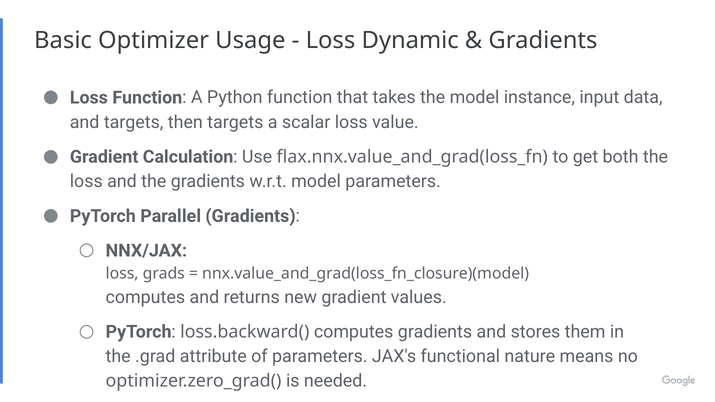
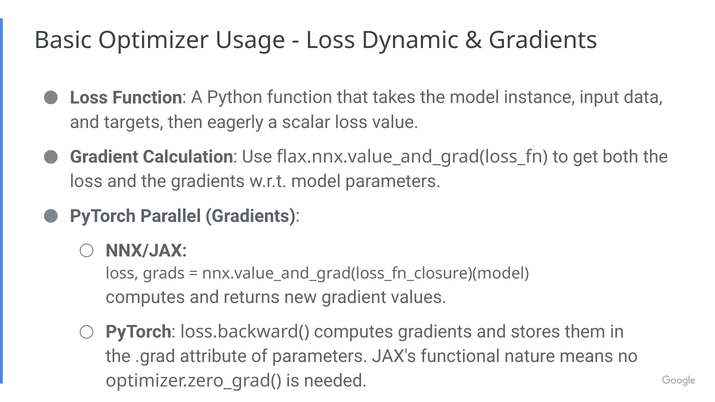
then targets: targets -> eagerly (235, 122)
